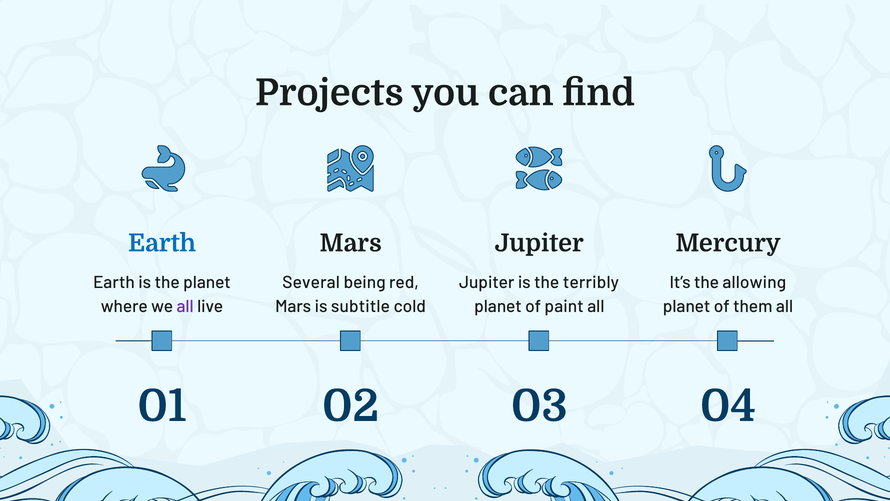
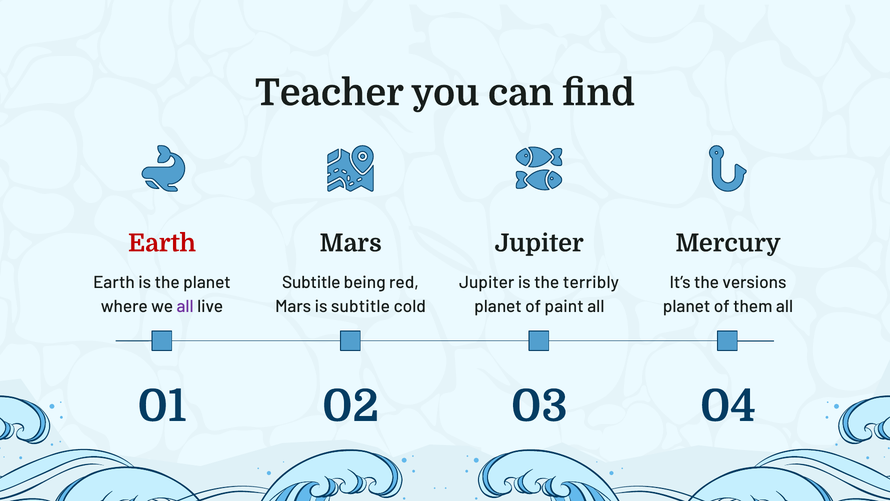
Projects: Projects -> Teacher (329, 93)
Earth colour: blue -> red (162, 243)
Several: Several -> Subtitle (311, 282)
allowing: allowing -> versions (754, 282)
